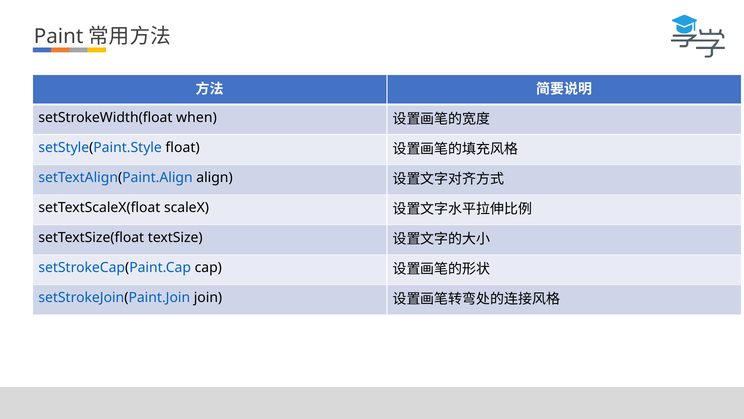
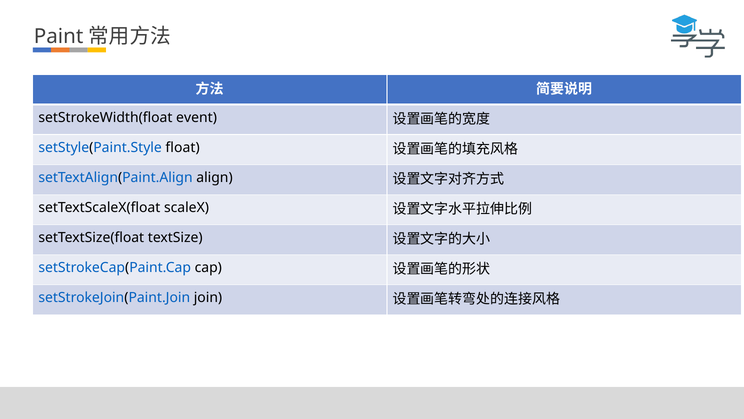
when: when -> event (197, 117)
